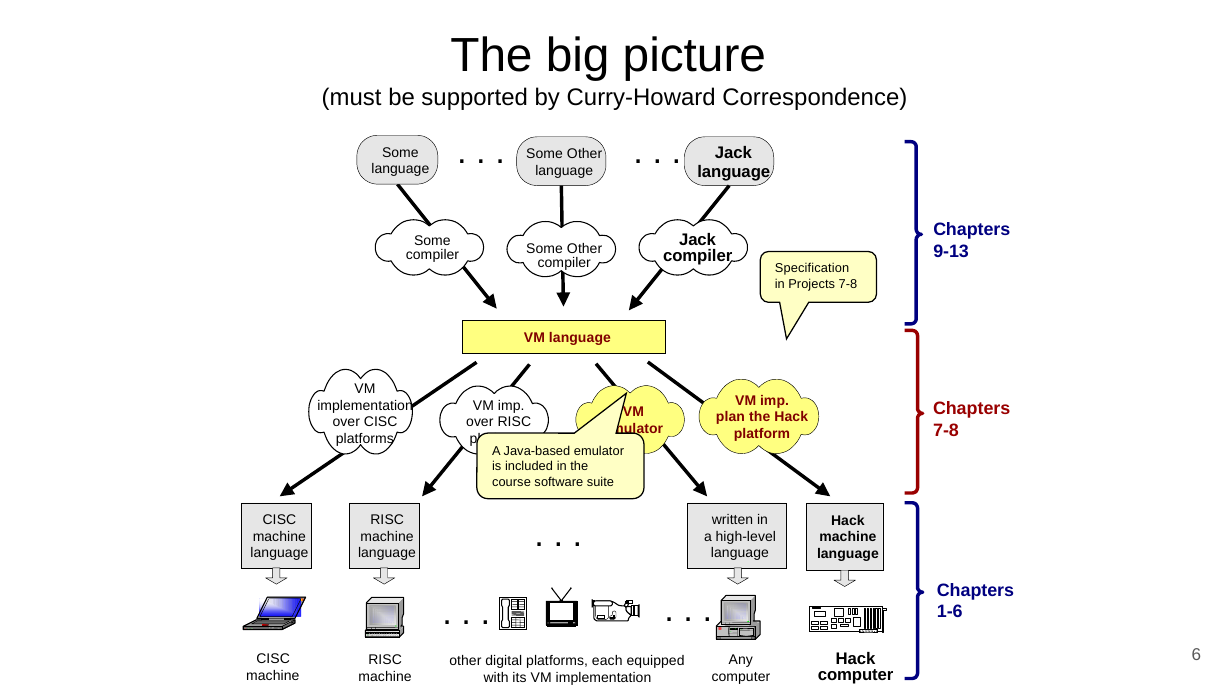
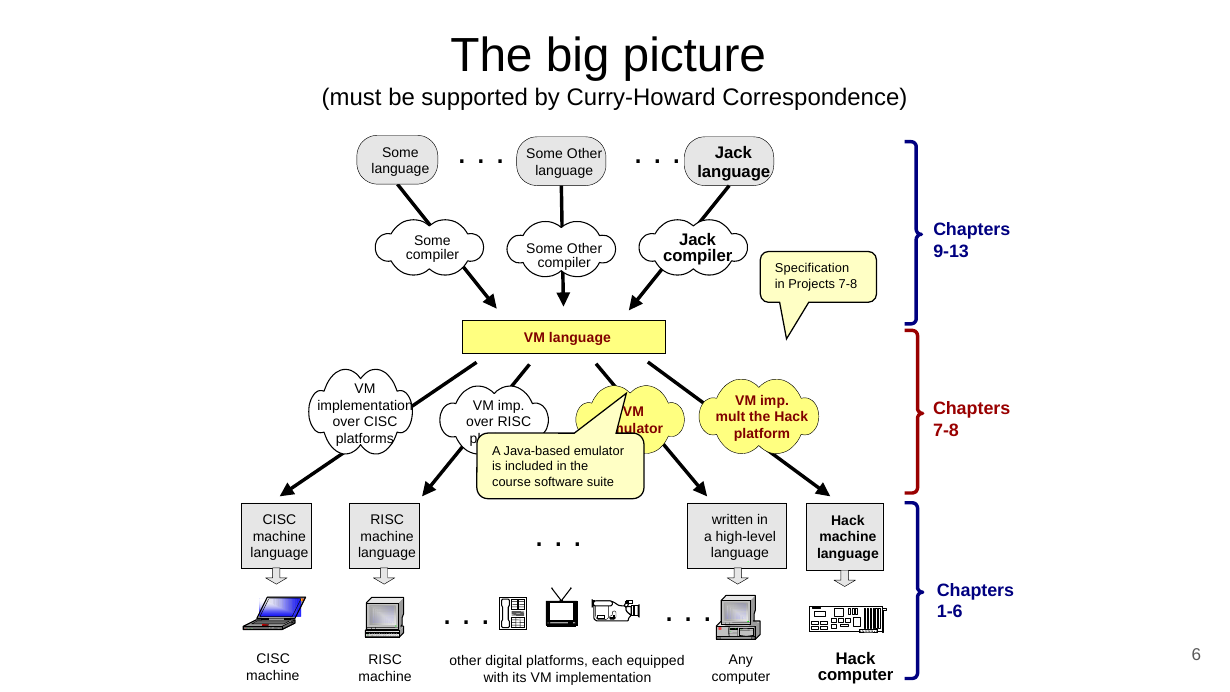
plan: plan -> mult (730, 417)
